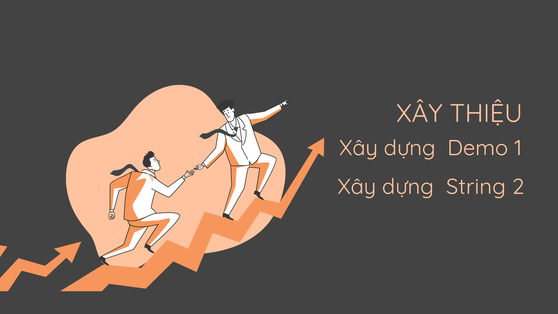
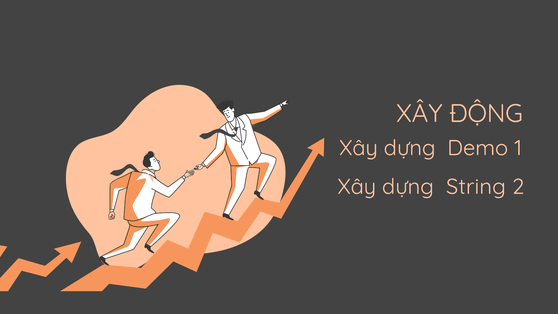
THIỆU: THIỆU -> ĐỘNG (486, 114)
